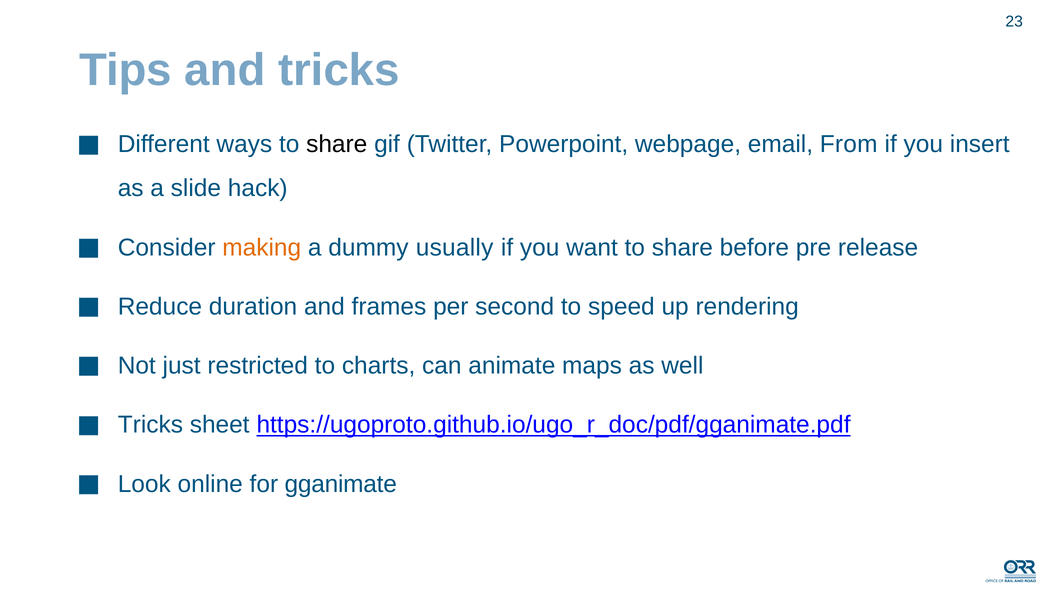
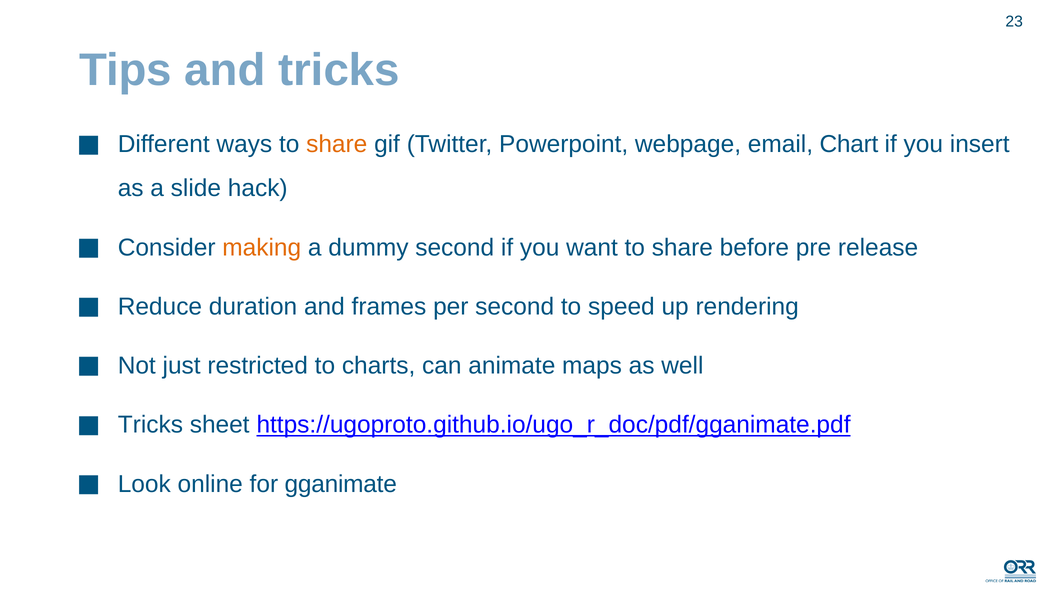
share colour: black -> orange (337, 144)
From: From -> Chart (849, 144)
dummy usually: usually -> second (455, 248)
